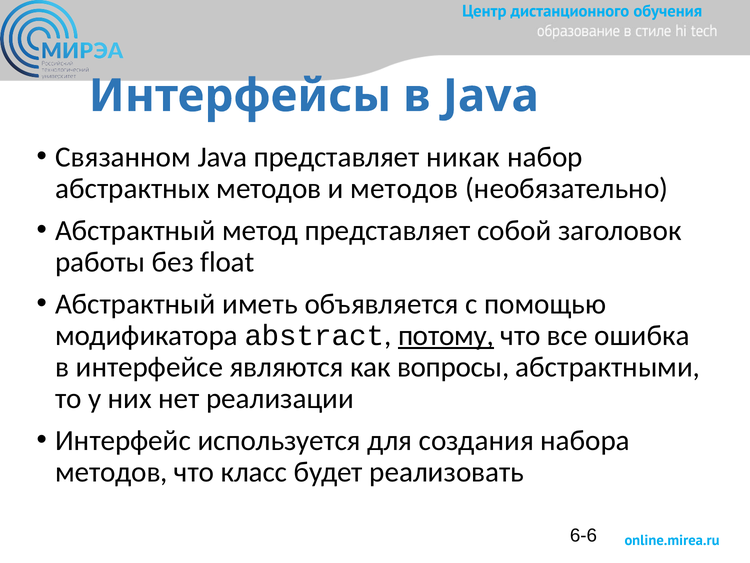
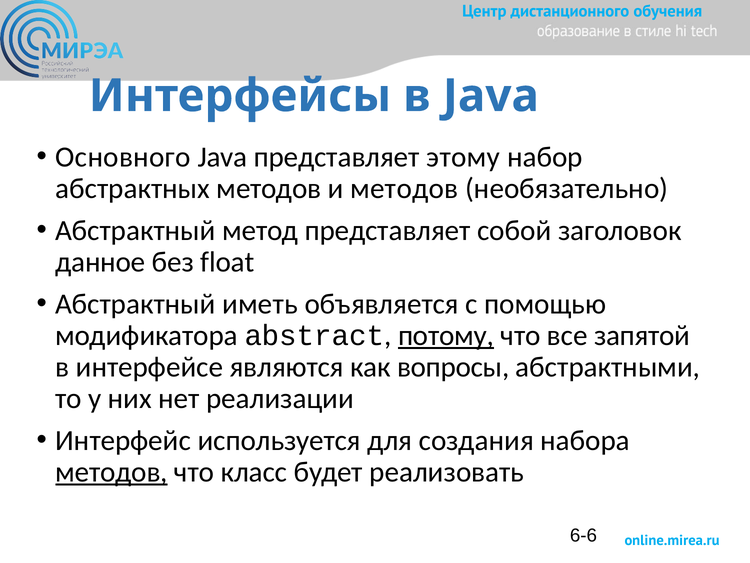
Связанном: Связанном -> Основного (123, 157)
никак: никак -> этому (463, 157)
работы: работы -> данное (100, 262)
ошибка: ошибка -> запятой (642, 335)
методов underline: none -> present (111, 472)
